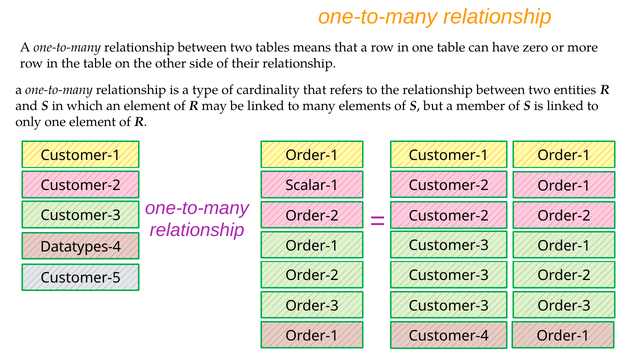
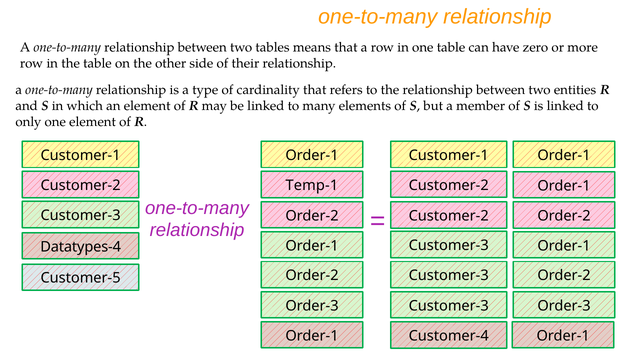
Scalar-1: Scalar-1 -> Temp-1 (312, 185)
